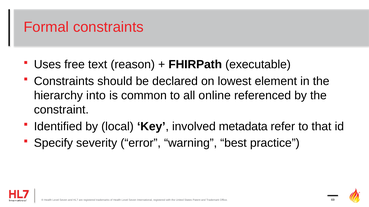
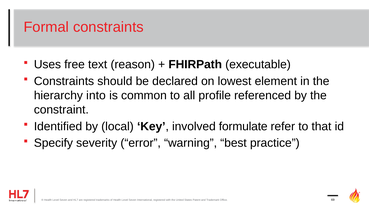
online: online -> profile (215, 96)
metadata: metadata -> formulate (243, 127)
